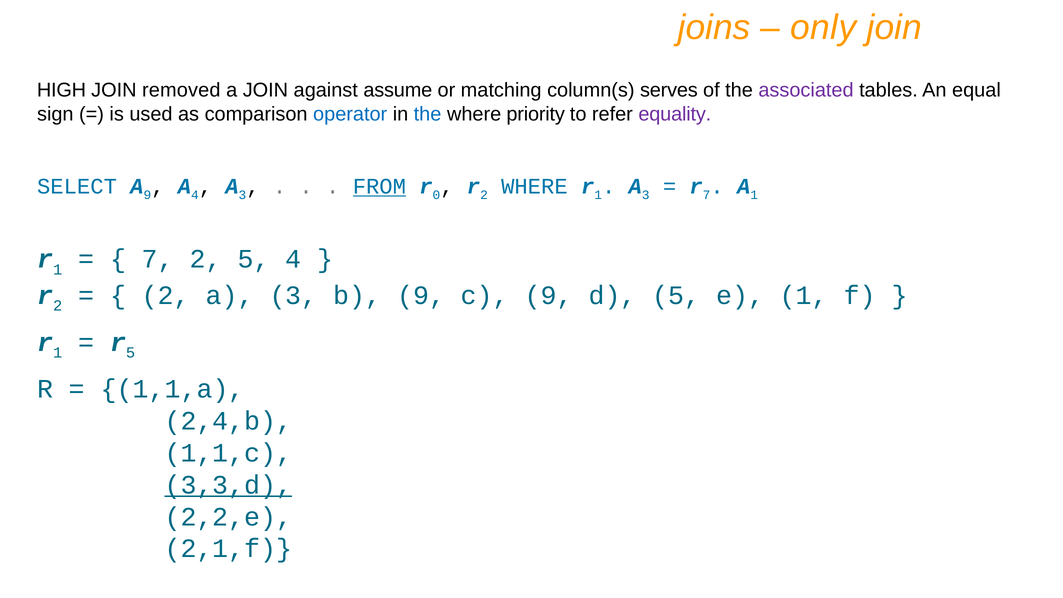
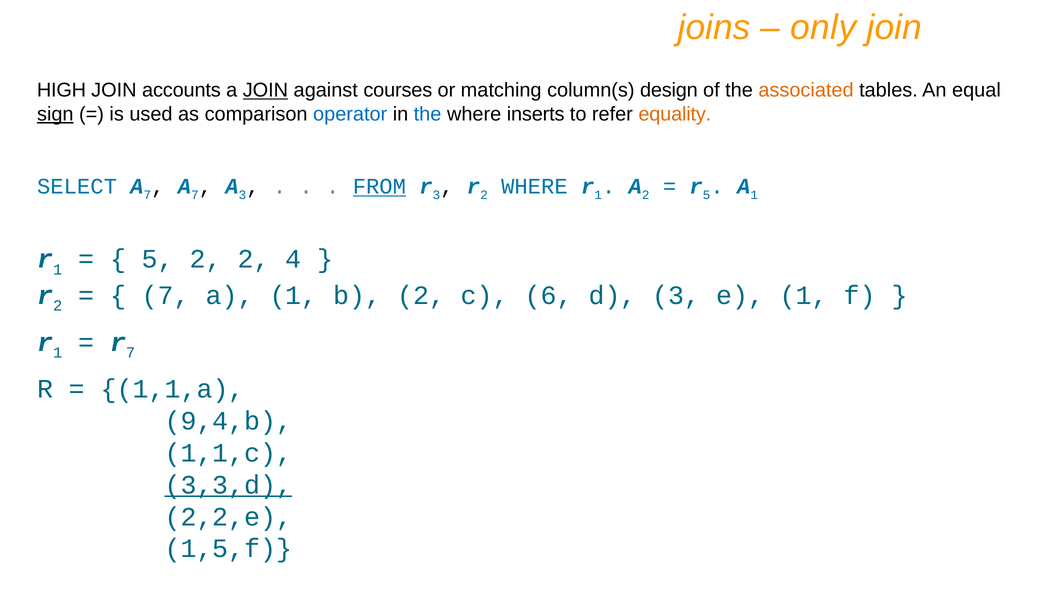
removed: removed -> accounts (181, 90)
JOIN underline: none -> present (265, 90)
assume: assume -> courses (398, 90)
serves: serves -> design (669, 90)
associated colour: purple -> orange (806, 90)
sign underline: none -> present (55, 114)
priority: priority -> inserts (536, 114)
equality colour: purple -> orange (675, 114)
SELECT A 9: 9 -> 7 (147, 195)
4: 4 -> 7 (195, 195)
r 0: 0 -> 3 (436, 195)
3: 3 -> 2 (646, 195)
r 7: 7 -> 5 (707, 195)
7: 7 -> 5 (158, 259)
2 5: 5 -> 2 (254, 259)
2: 2 -> 7 (166, 295)
3: 3 -> 1 (293, 295)
b 9: 9 -> 2 (421, 295)
c 9: 9 -> 6 (549, 295)
d 5: 5 -> 3 (676, 295)
r 5: 5 -> 7 (131, 353)
2,4,b: 2,4,b -> 9,4,b (228, 421)
2,1,f: 2,1,f -> 1,5,f (228, 549)
